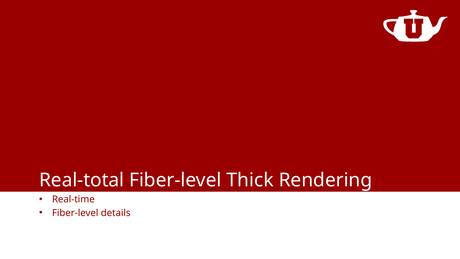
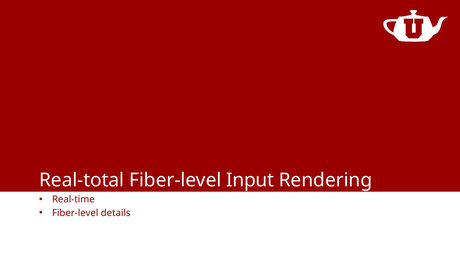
Thick: Thick -> Input (250, 180)
